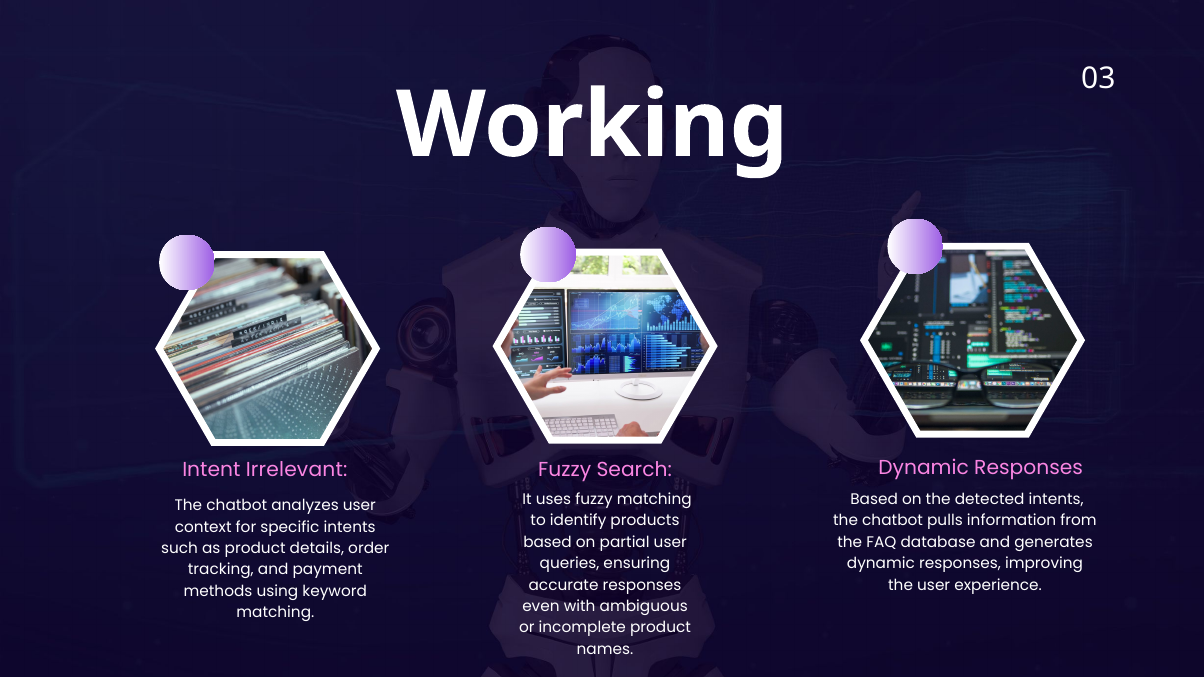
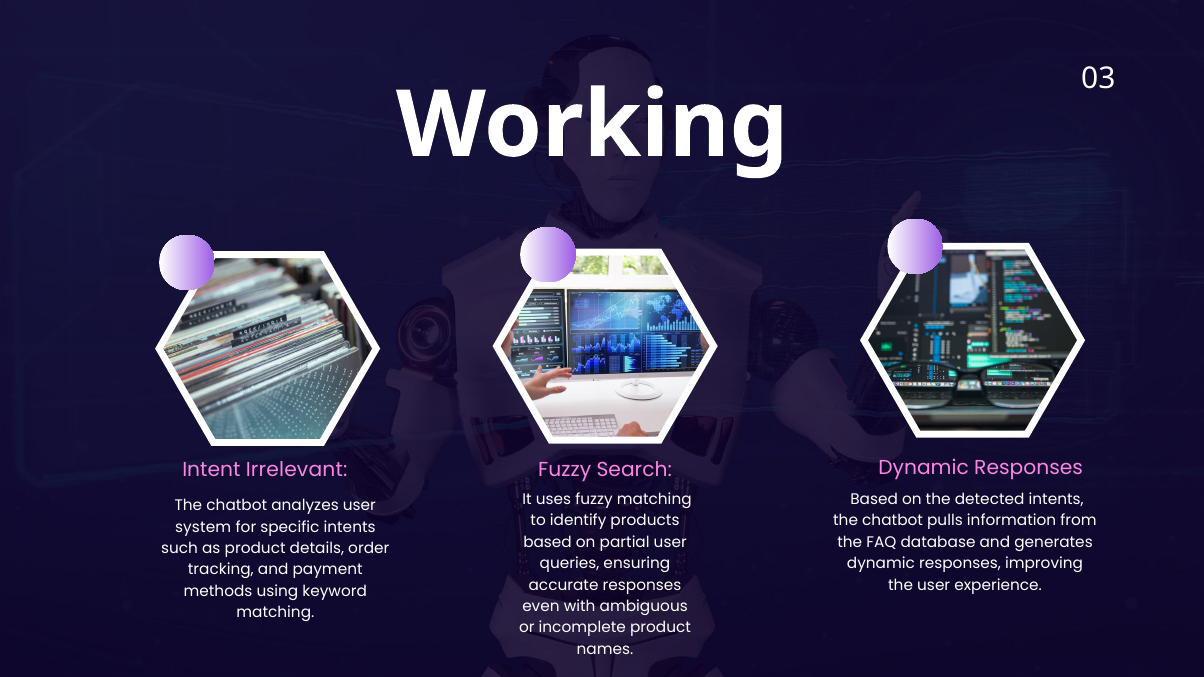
context: context -> system (203, 527)
